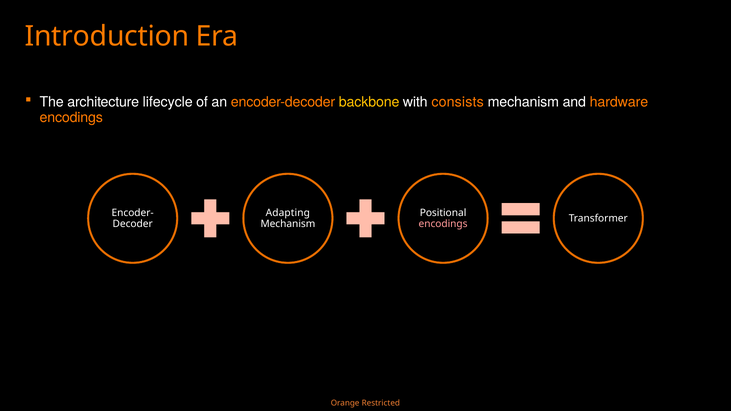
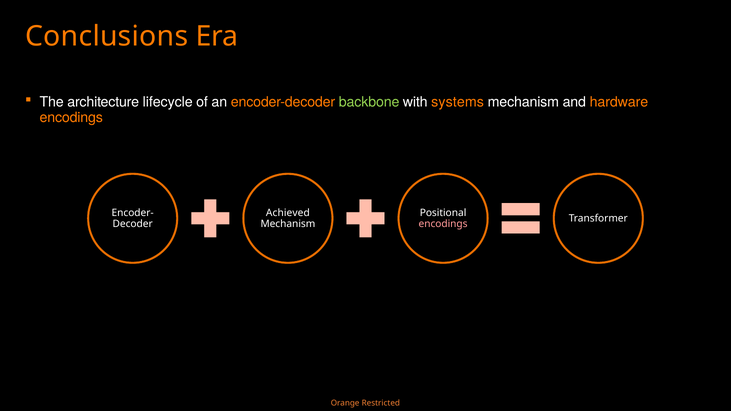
Introduction: Introduction -> Conclusions (107, 37)
backbone colour: yellow -> light green (369, 102)
consists: consists -> systems (458, 102)
Adapting: Adapting -> Achieved (288, 213)
